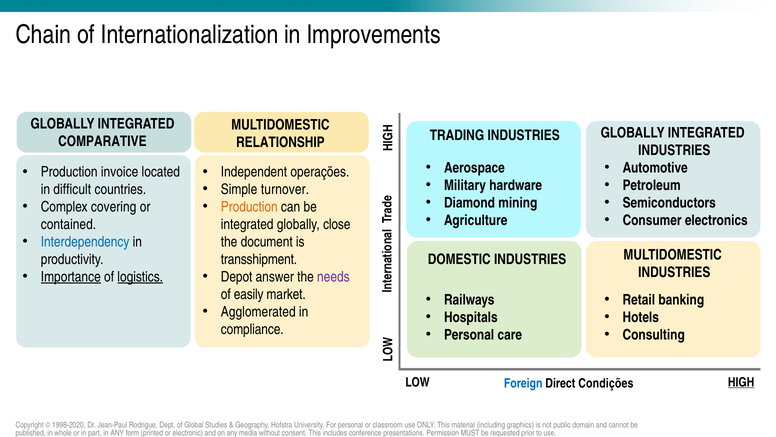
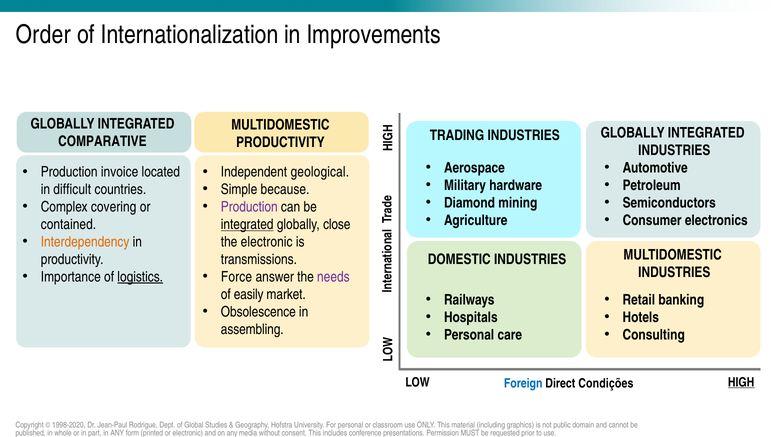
Chain: Chain -> Order (43, 35)
RELATIONSHIP: RELATIONSHIP -> PRODUCTIVITY (280, 142)
operações: operações -> geological (320, 172)
turnover: turnover -> because (285, 189)
Production colour: orange -> purple (249, 207)
integrated underline: none -> present (247, 224)
Interdependency colour: blue -> orange (85, 242)
the document: document -> electronic (267, 242)
transshipment: transshipment -> transmissions (259, 259)
Importance underline: present -> none (71, 277)
Depot: Depot -> Force (237, 277)
Agglomerated: Agglomerated -> Obsolescence (258, 311)
compliance: compliance -> assembling (252, 329)
